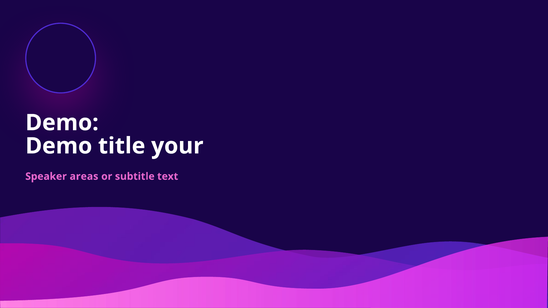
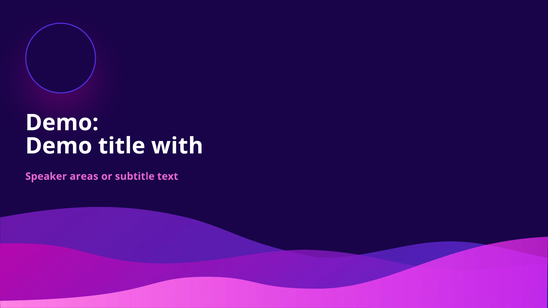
your: your -> with (177, 146)
